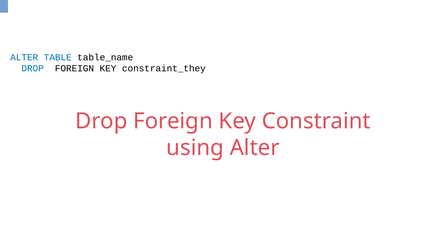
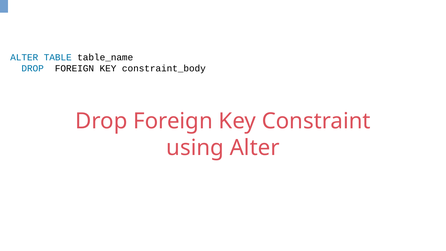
constraint_they: constraint_they -> constraint_body (164, 69)
